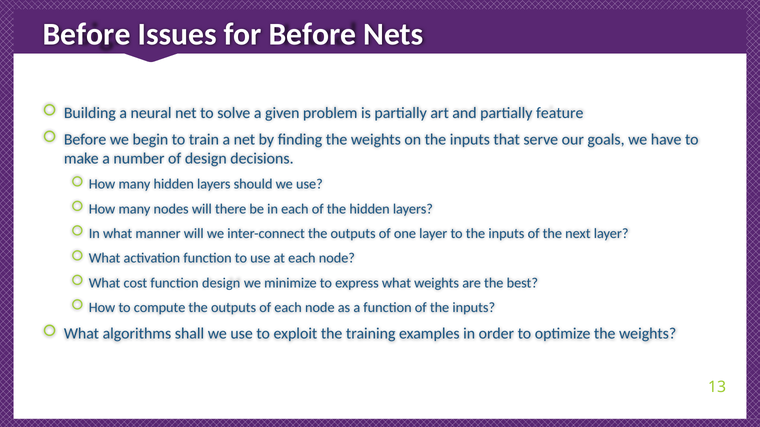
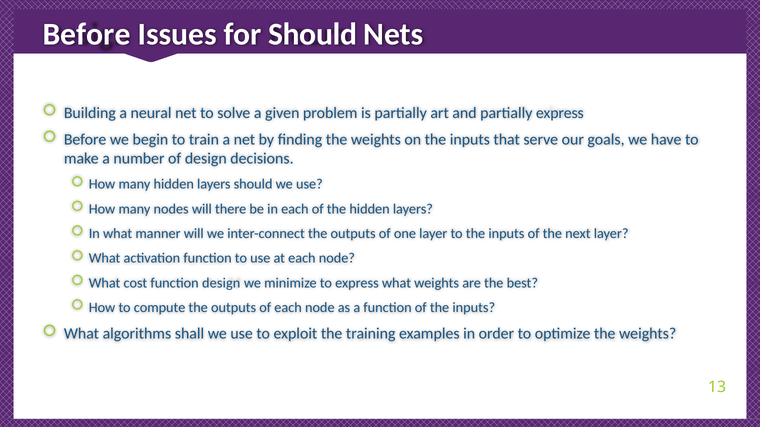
for Before: Before -> Should (313, 34)
partially feature: feature -> express (560, 113)
